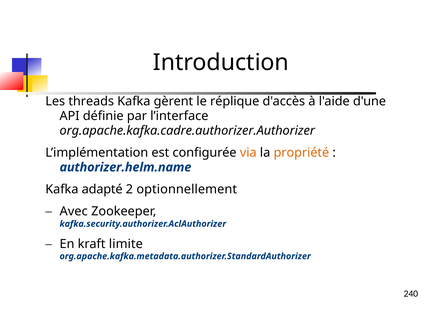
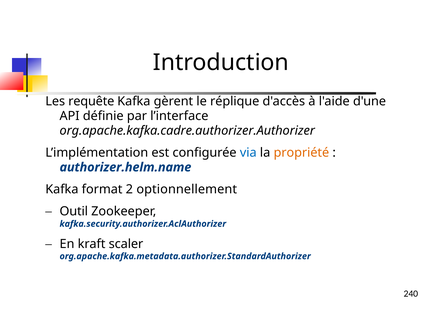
threads: threads -> requête (91, 101)
via colour: orange -> blue (248, 153)
adapté: adapté -> format (102, 189)
Avec: Avec -> Outil (74, 211)
limite: limite -> scaler (126, 244)
